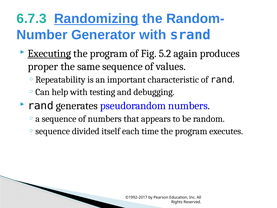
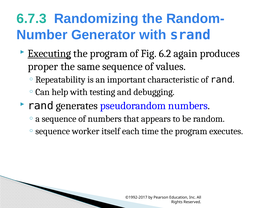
Randomizing underline: present -> none (96, 19)
5.2: 5.2 -> 6.2 (165, 53)
divided: divided -> worker (86, 131)
